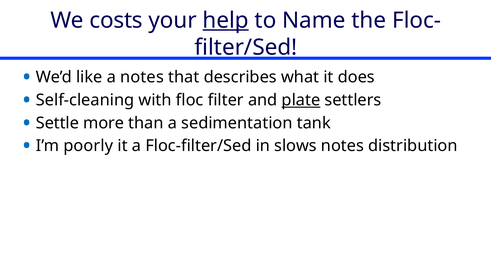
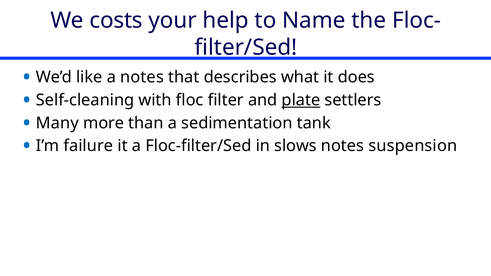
help underline: present -> none (226, 20)
Settle: Settle -> Many (57, 123)
poorly: poorly -> failure (88, 146)
distribution: distribution -> suspension (413, 146)
